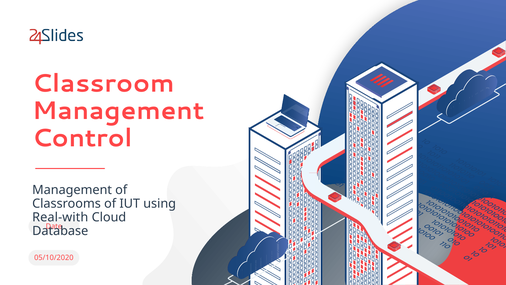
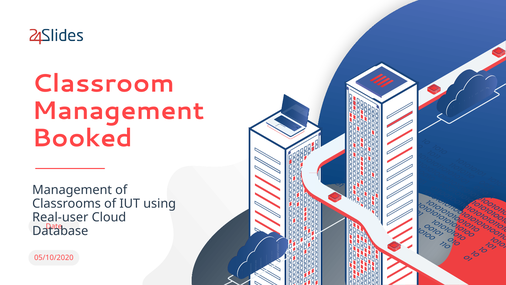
Control: Control -> Booked (82, 138)
Real-with: Real-with -> Real-user (60, 217)
